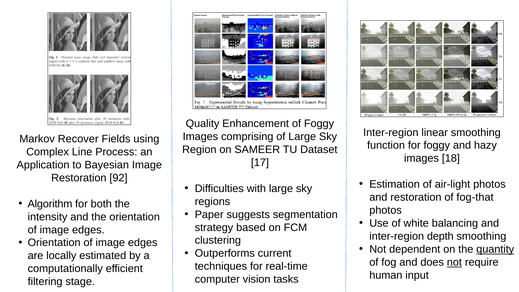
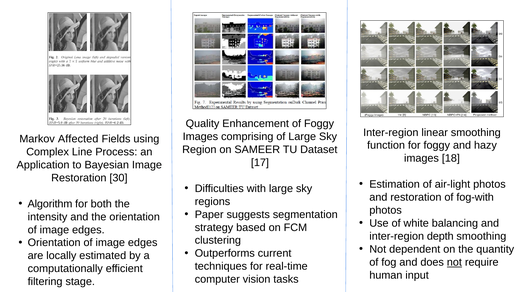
Recover: Recover -> Affected (78, 139)
92: 92 -> 30 (118, 178)
fog-that: fog-that -> fog-with (475, 197)
quantity underline: present -> none (495, 249)
